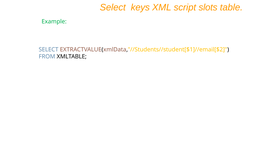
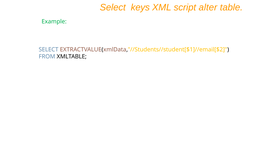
slots: slots -> alter (208, 7)
